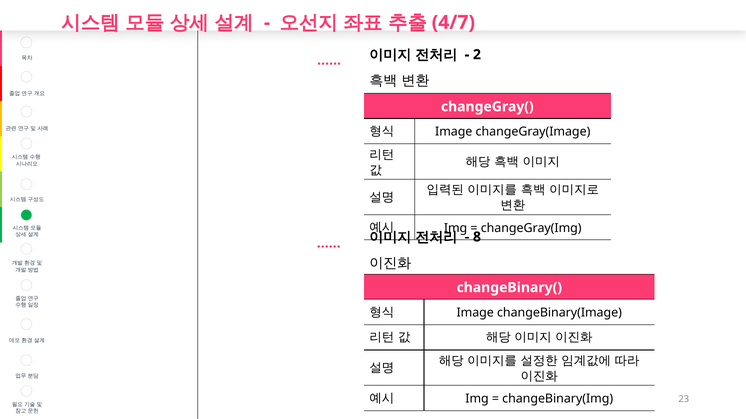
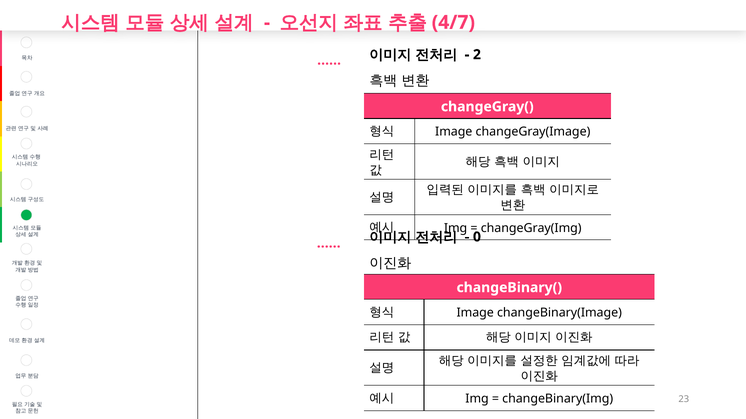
8: 8 -> 0 (477, 237)
